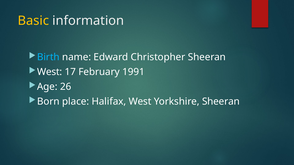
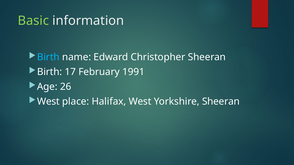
Basic colour: yellow -> light green (33, 21)
West: West -> Birth (50, 72)
Born: Born -> West (48, 102)
